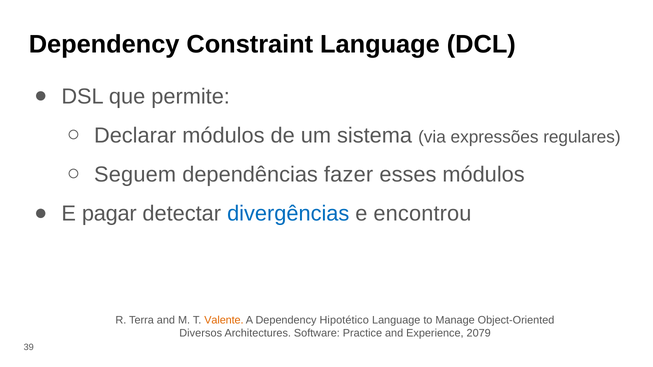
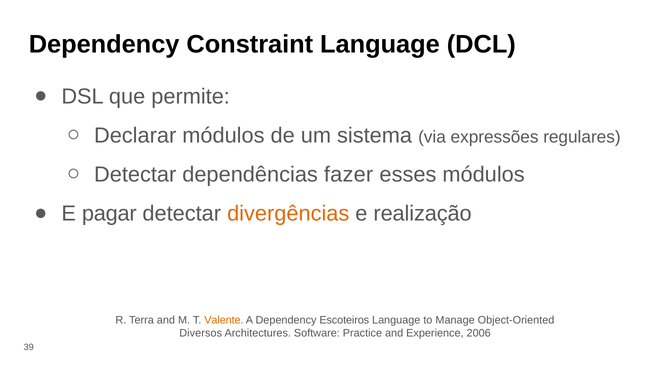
Seguem: Seguem -> Detectar (135, 175)
divergências colour: blue -> orange (288, 214)
encontrou: encontrou -> realização (423, 214)
Hipotético: Hipotético -> Escoteiros (344, 321)
2079: 2079 -> 2006 (479, 334)
